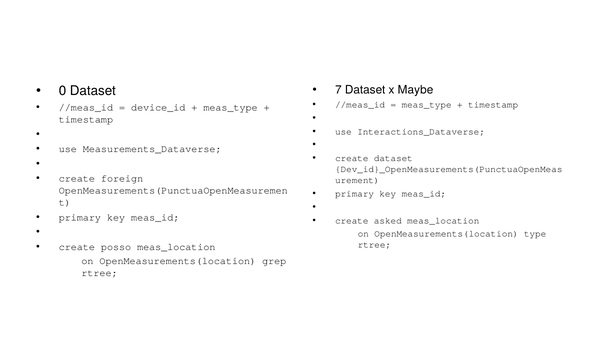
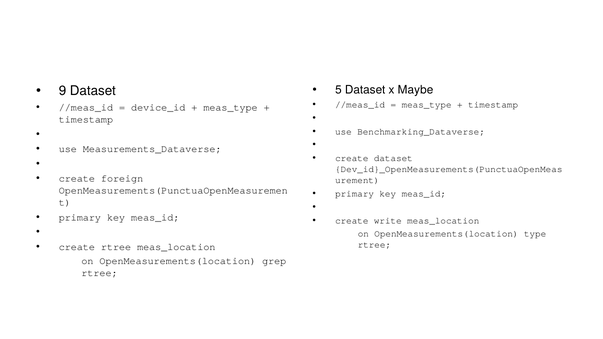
7: 7 -> 5 (338, 90)
0: 0 -> 9 (63, 91)
Interactions_Dataverse: Interactions_Dataverse -> Benchmarking_Dataverse (421, 132)
asked: asked -> write (388, 221)
create posso: posso -> rtree (116, 247)
